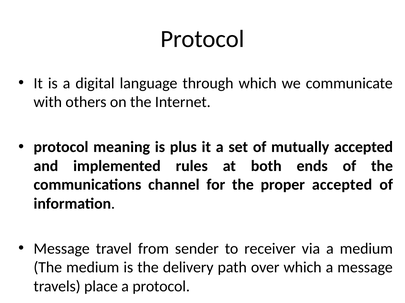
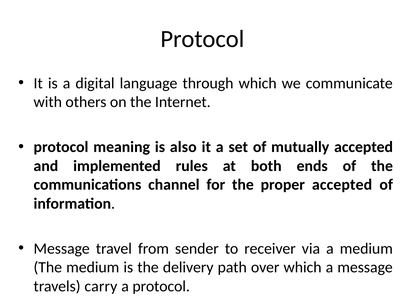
plus: plus -> also (183, 147)
place: place -> carry (101, 287)
